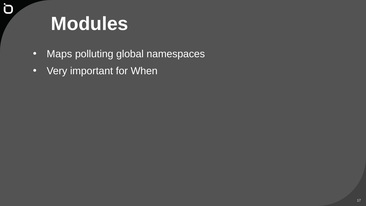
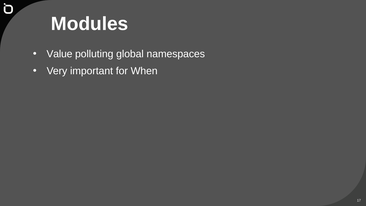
Maps: Maps -> Value (59, 54)
